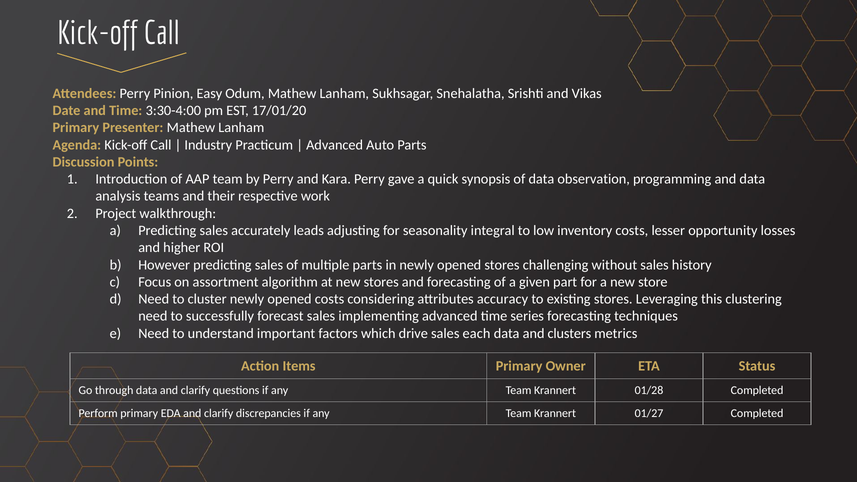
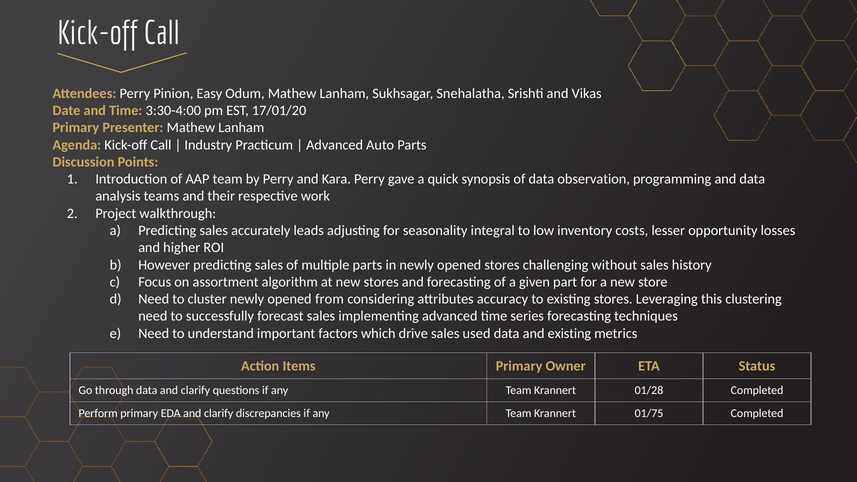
opened costs: costs -> from (329, 299)
each: each -> used (477, 333)
and clusters: clusters -> existing (569, 333)
01/27: 01/27 -> 01/75 (649, 413)
